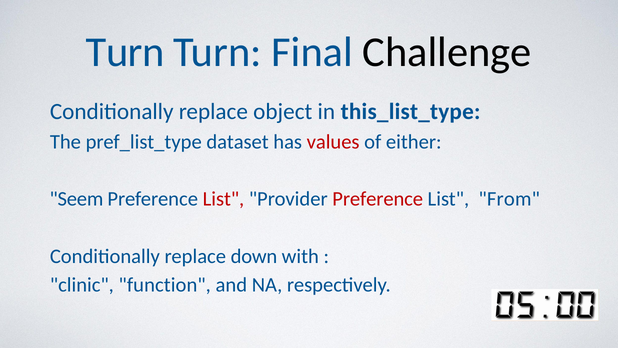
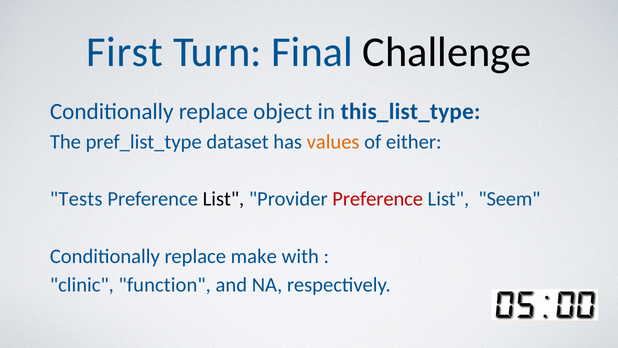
Turn: Turn -> First (125, 52)
values colour: red -> orange (333, 142)
Seem: Seem -> Tests (76, 199)
List colour: red -> black (223, 199)
From: From -> Seem (509, 199)
down: down -> make (254, 256)
